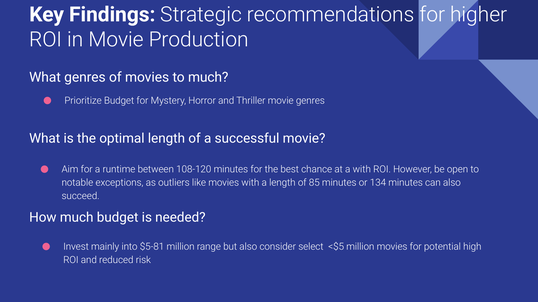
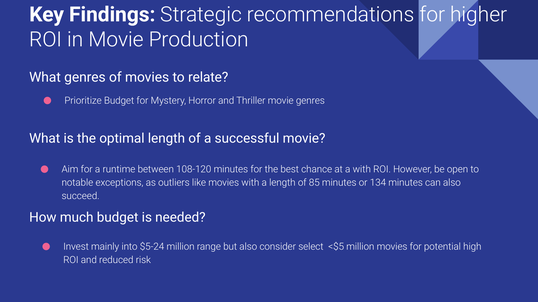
to much: much -> relate (208, 77)
$5-81: $5-81 -> $5-24 (152, 247)
